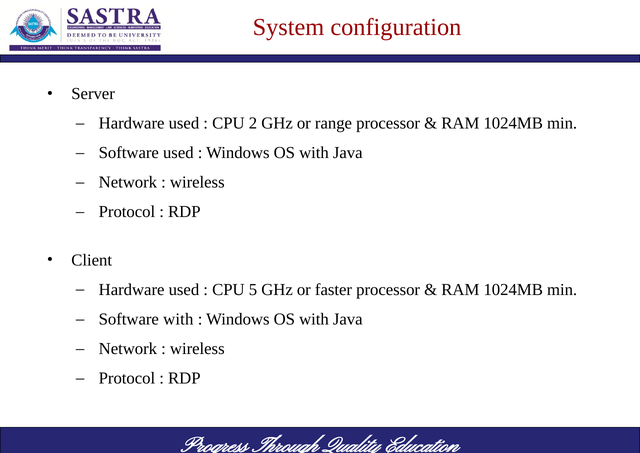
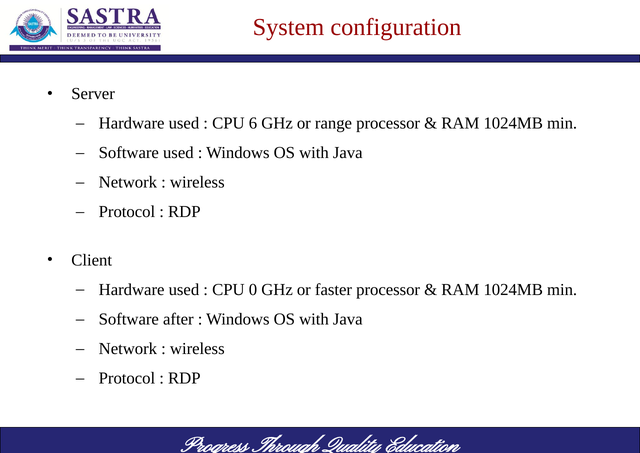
2: 2 -> 6 (253, 123)
5: 5 -> 0 (253, 289)
Software with: with -> after (178, 319)
